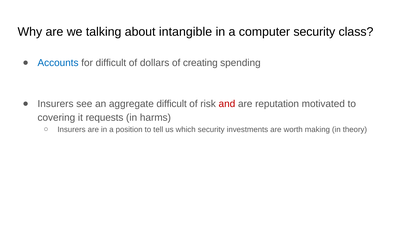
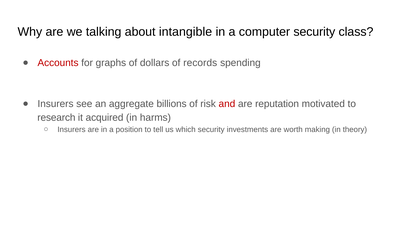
Accounts colour: blue -> red (58, 63)
for difficult: difficult -> graphs (111, 63)
creating: creating -> records (200, 63)
aggregate difficult: difficult -> billions (172, 104)
covering: covering -> research (56, 117)
requests: requests -> acquired (105, 117)
